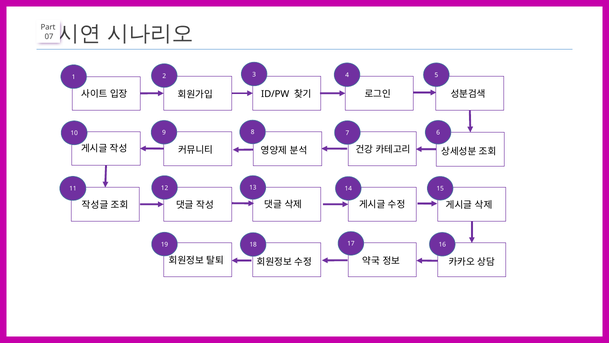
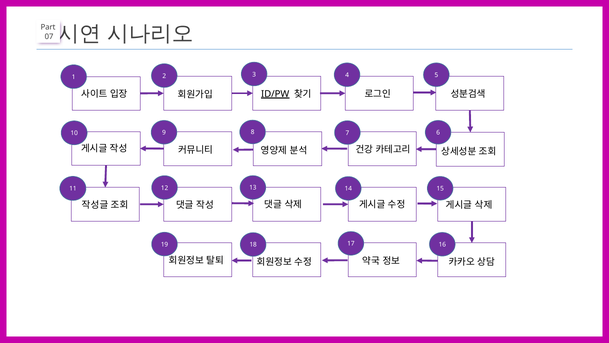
ID/PW underline: none -> present (275, 94)
